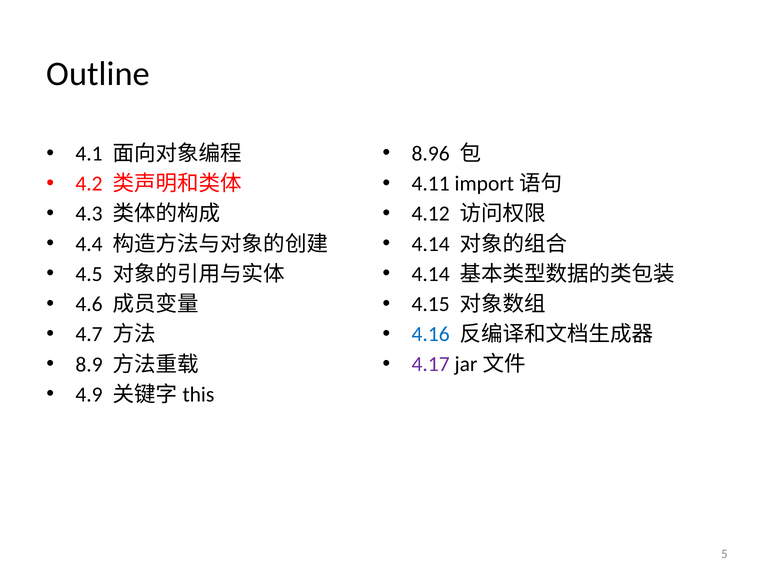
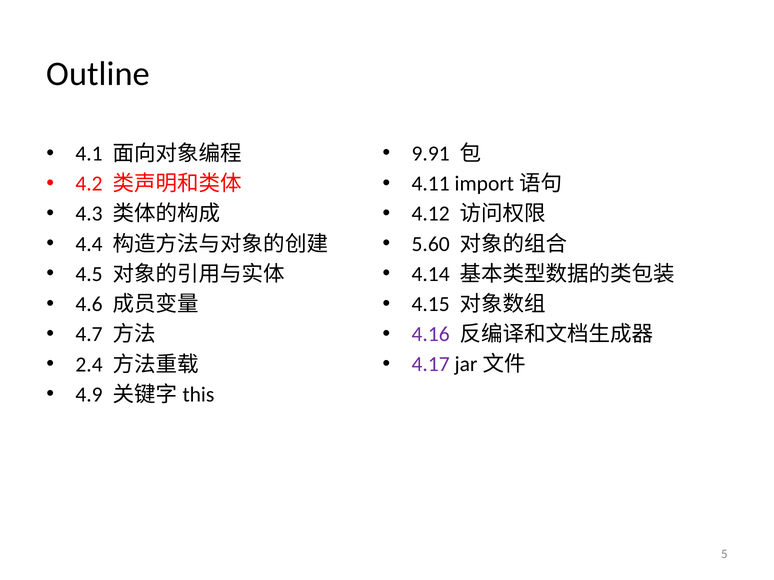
8.96: 8.96 -> 9.91 (431, 154)
4.14: 4.14 -> 5.60 (431, 244)
4.16 colour: blue -> purple (431, 335)
8.9: 8.9 -> 2.4 (89, 365)
